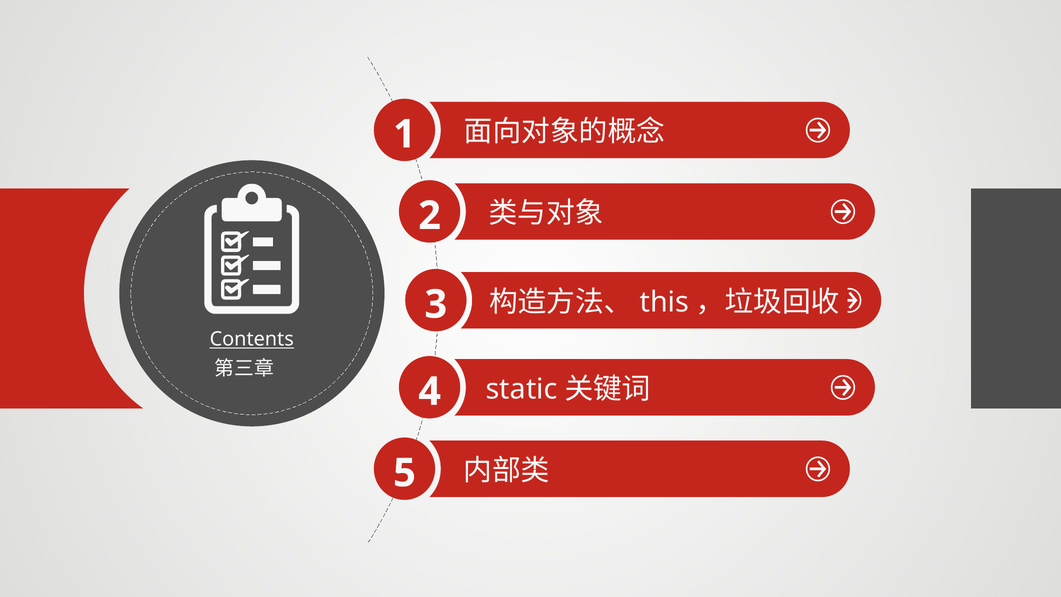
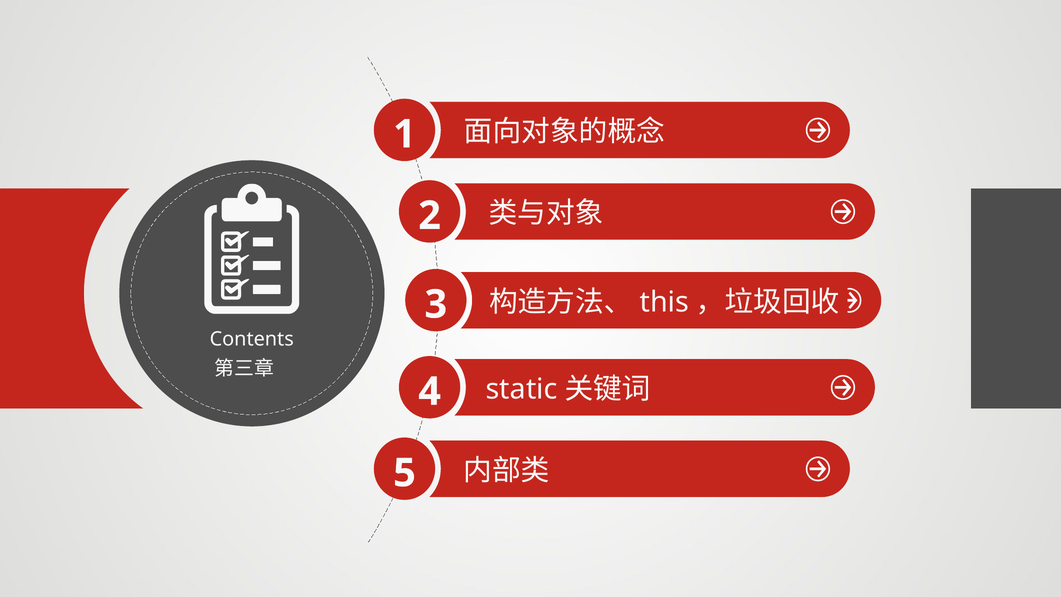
Contents underline: present -> none (252, 339)
